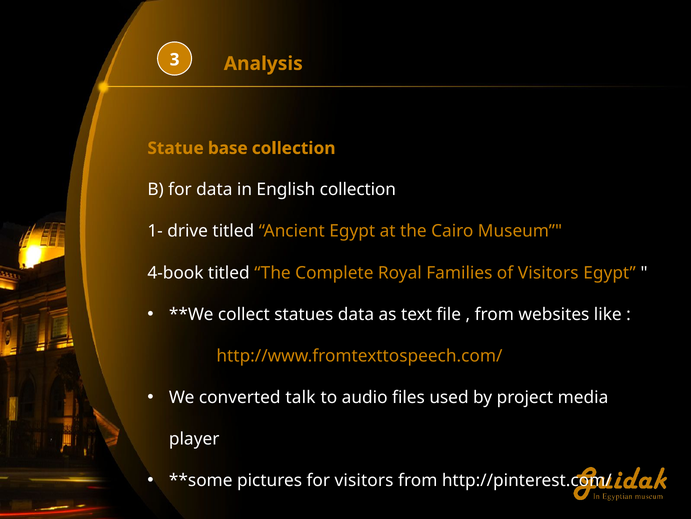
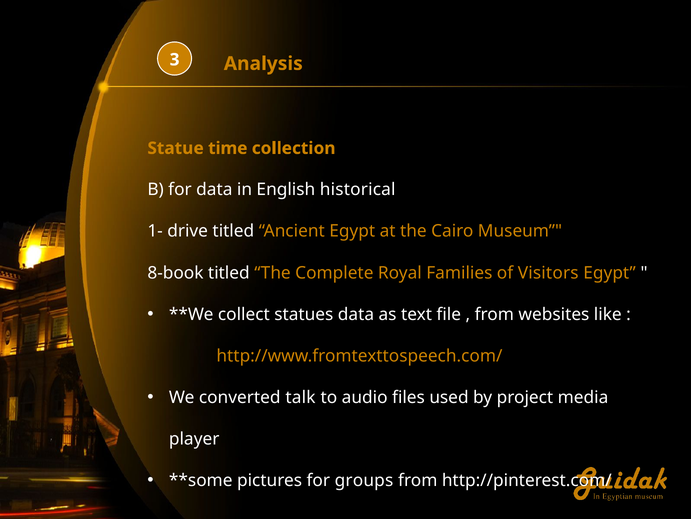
base: base -> time (228, 148)
English collection: collection -> historical (358, 189)
4-book: 4-book -> 8-book (175, 272)
for visitors: visitors -> groups (364, 480)
